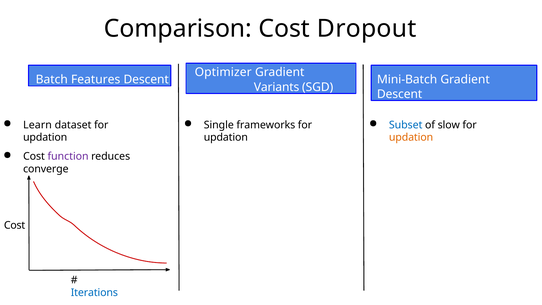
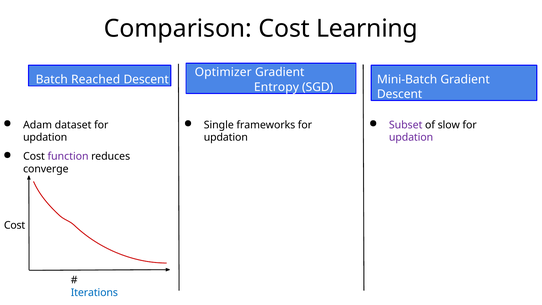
Dropout: Dropout -> Learning (367, 29)
Features: Features -> Reached (96, 80)
Variants: Variants -> Entropy (276, 87)
Learn: Learn -> Adam (38, 125)
Subset colour: blue -> purple (406, 125)
updation colour: orange -> purple (411, 137)
